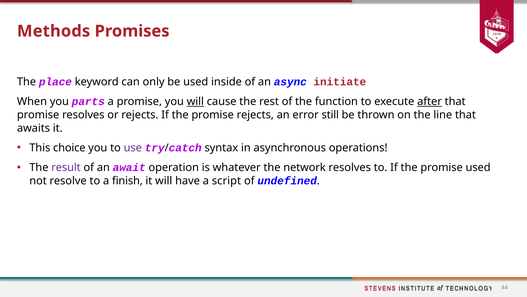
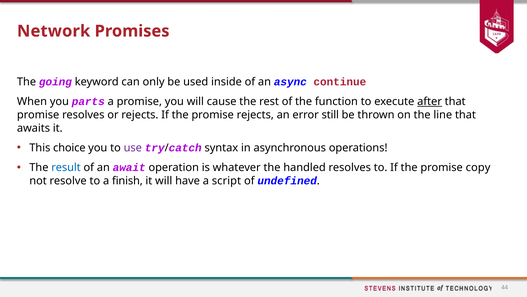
Methods: Methods -> Network (54, 31)
place: place -> going (55, 82)
initiate: initiate -> continue (340, 82)
will underline: present -> none (195, 101)
result colour: purple -> blue (66, 167)
network: network -> handled (305, 167)
promise used: used -> copy (478, 167)
